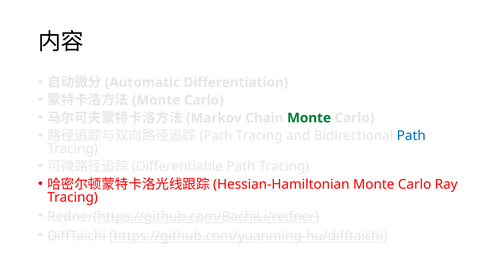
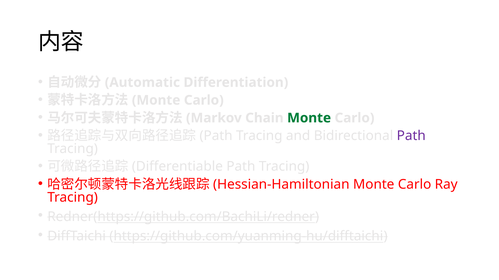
Path colour: blue -> purple (411, 136)
